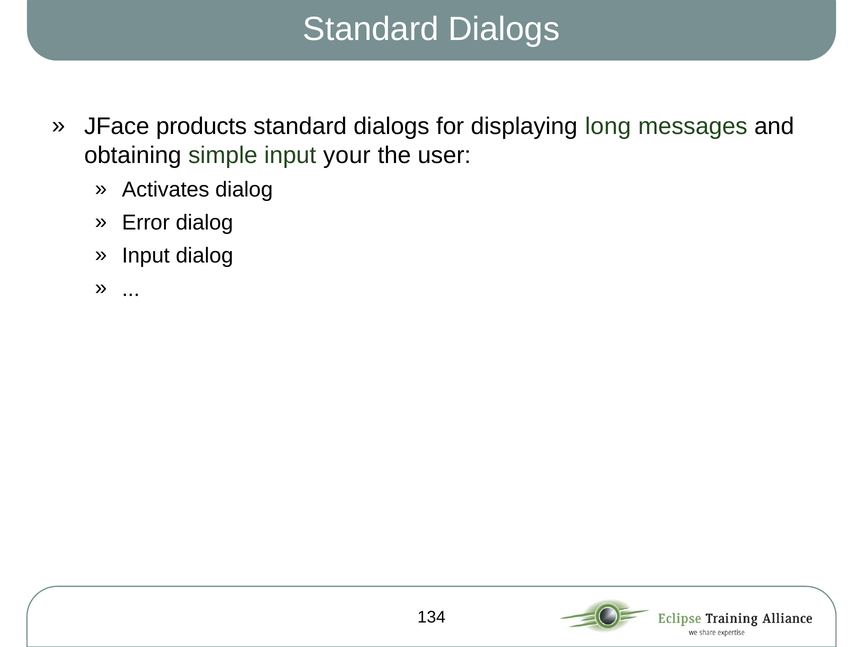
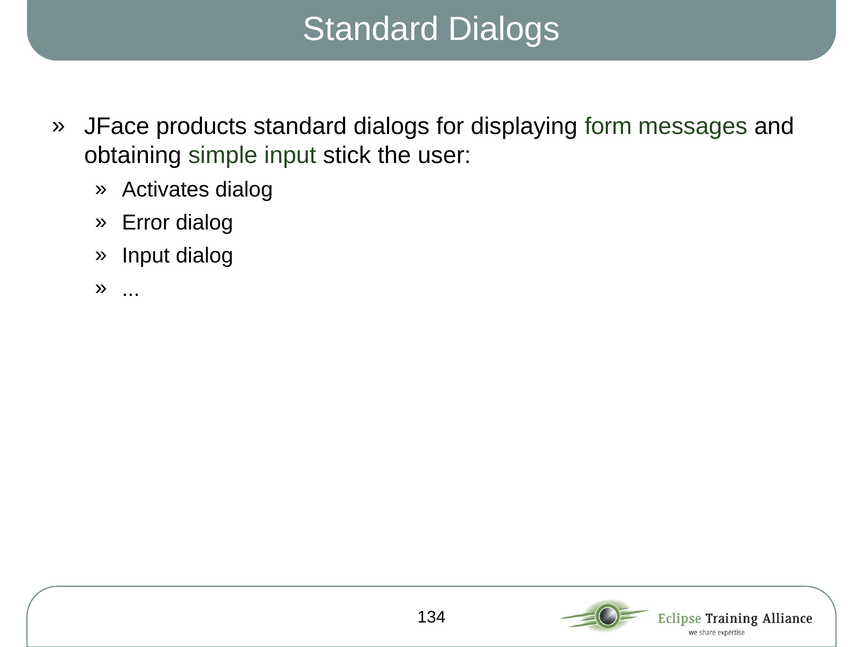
long: long -> form (608, 127)
your: your -> stick (347, 155)
